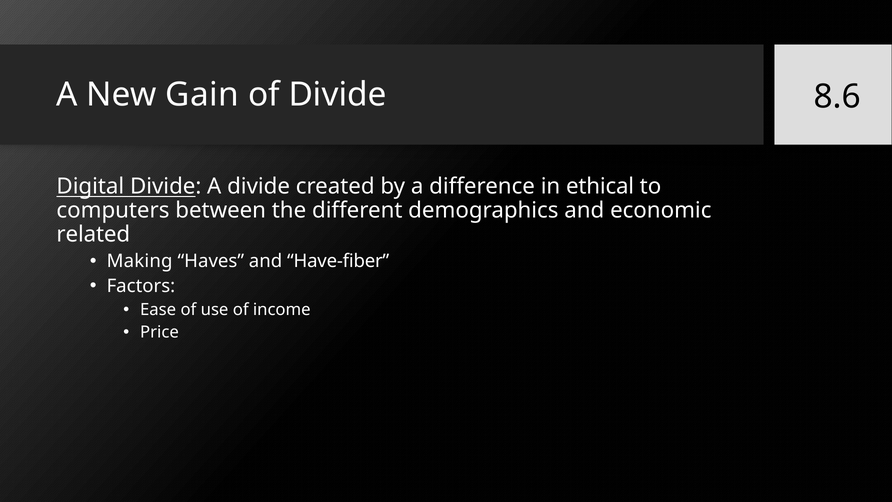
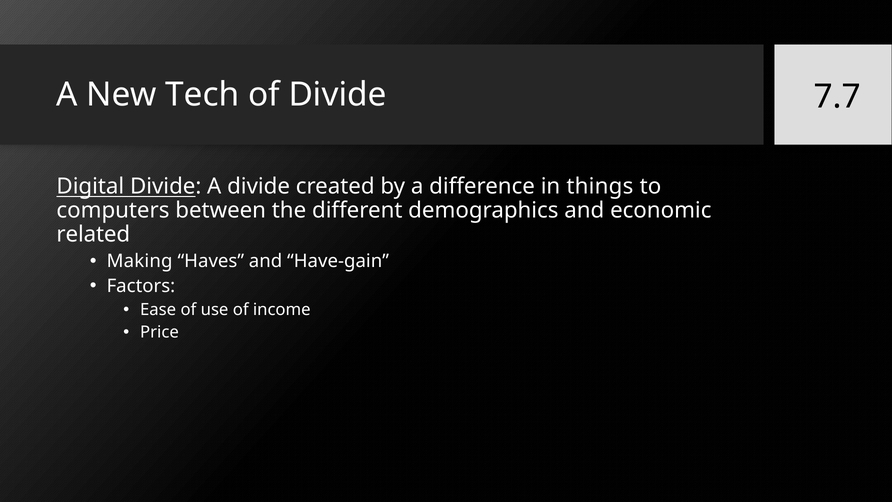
Gain: Gain -> Tech (202, 94)
8.6: 8.6 -> 7.7 (837, 97)
ethical: ethical -> things (600, 186)
Have-fiber: Have-fiber -> Have-gain (338, 261)
